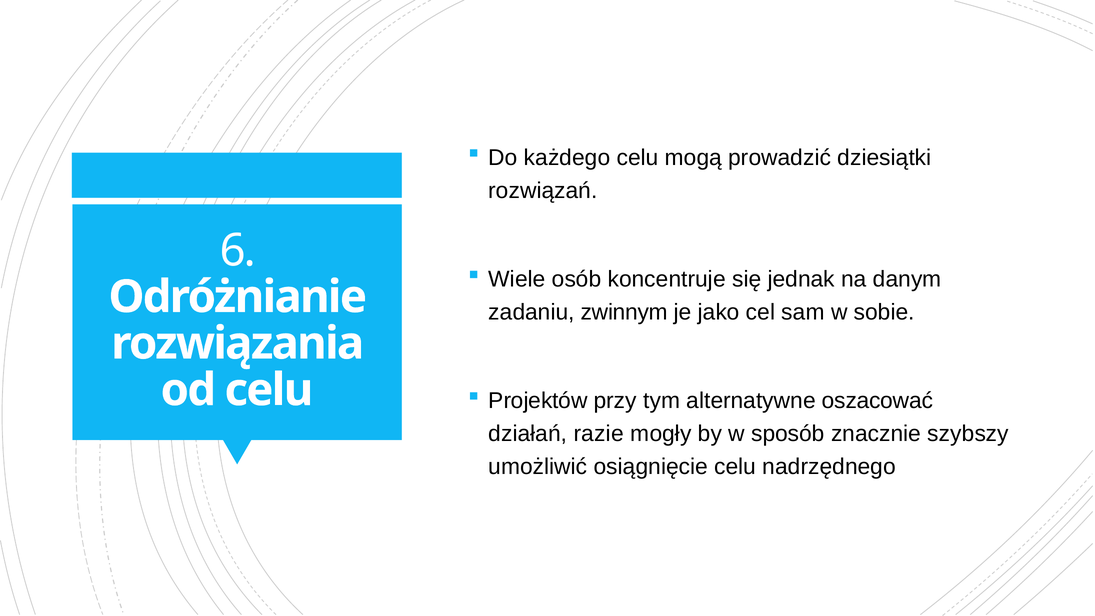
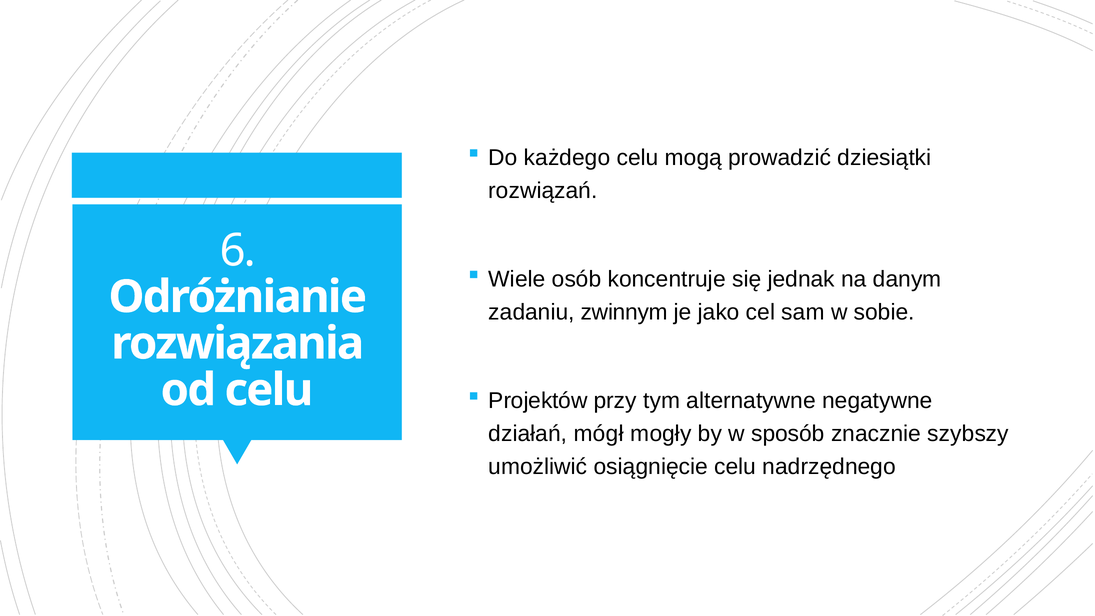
oszacować: oszacować -> negatywne (877, 401)
razie: razie -> mógł (599, 434)
